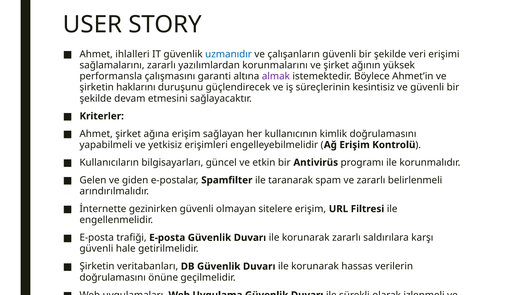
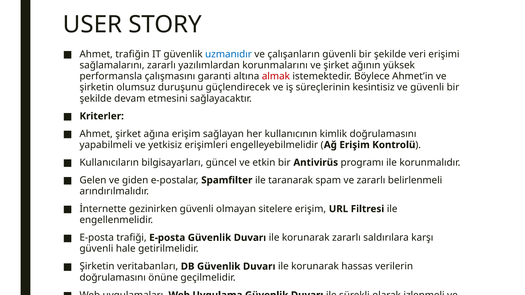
ihlalleri: ihlalleri -> trafiğin (132, 54)
almak colour: purple -> red (276, 76)
haklarını: haklarını -> olumsuz (136, 87)
